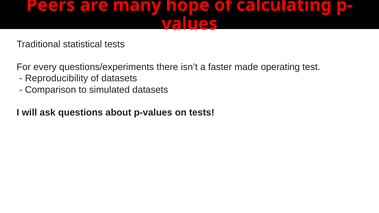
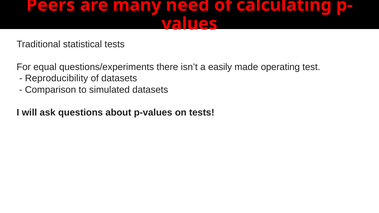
hope: hope -> need (188, 5)
every: every -> equal (45, 67)
faster: faster -> easily (220, 67)
